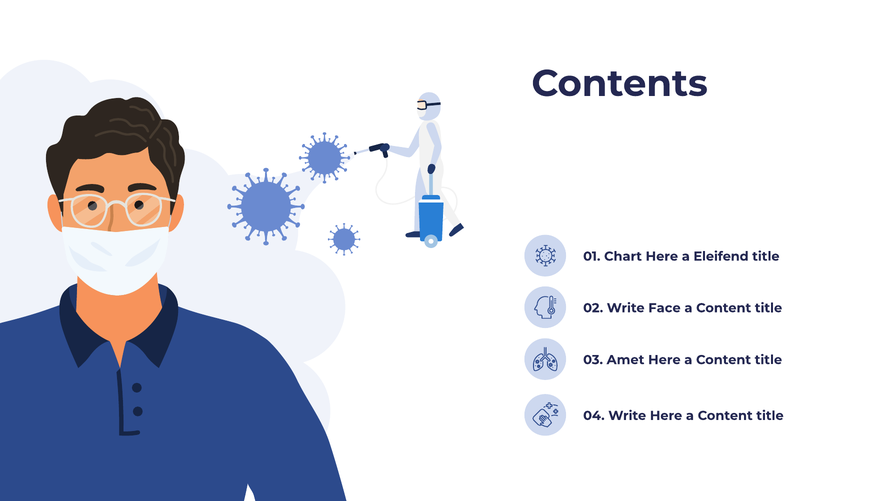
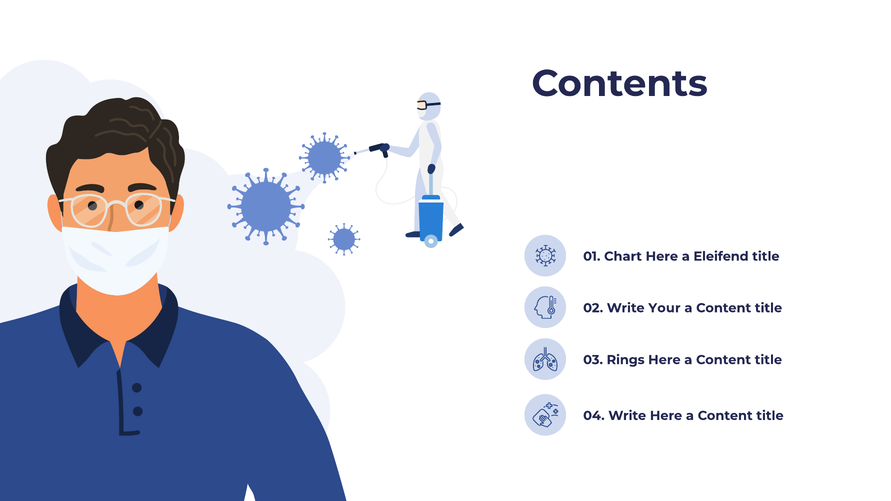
Face: Face -> Your (664, 308)
Amet: Amet -> Rings (626, 360)
